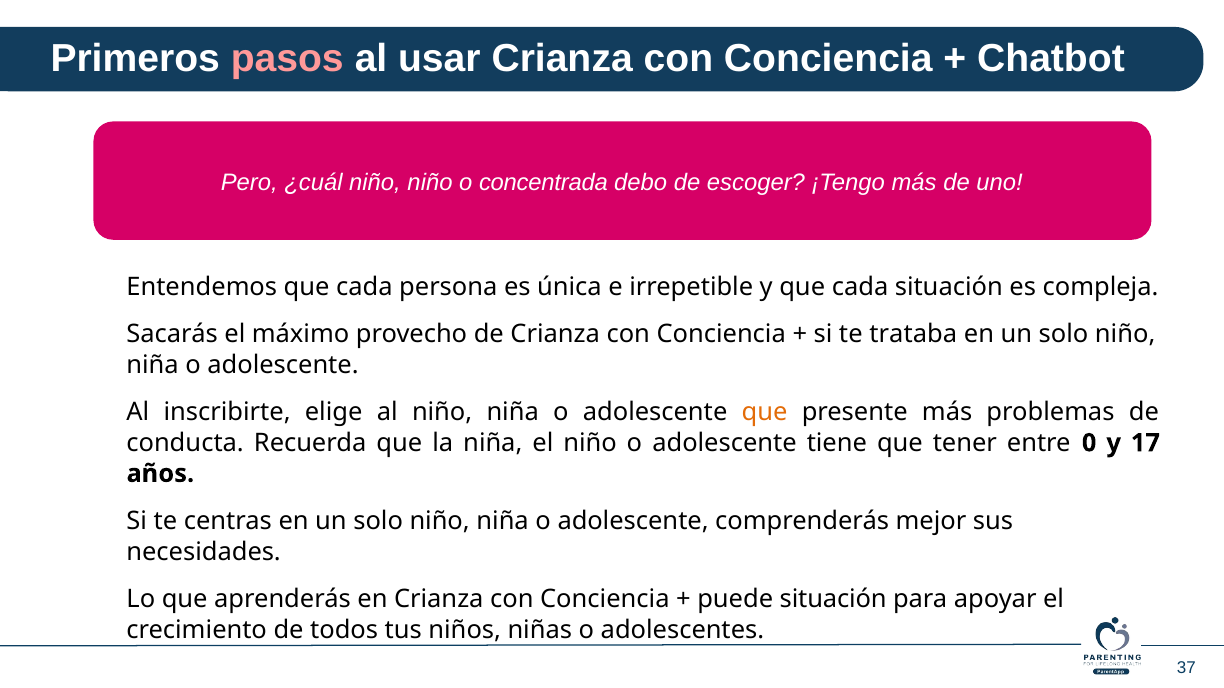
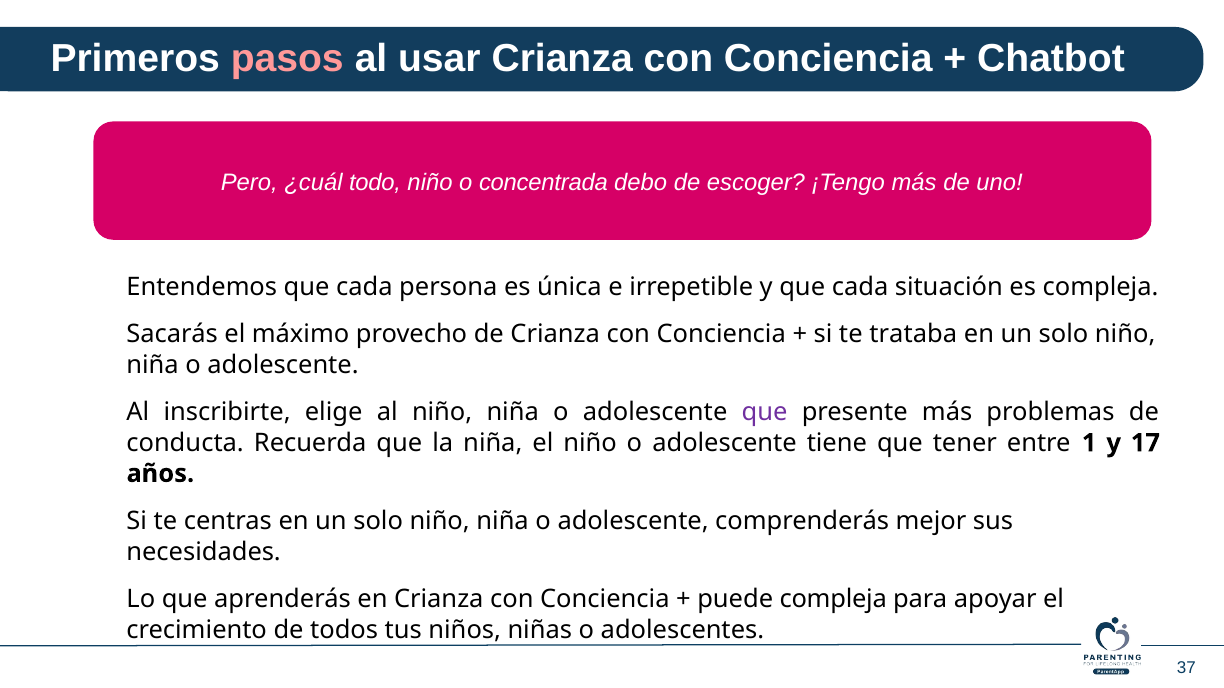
¿cuál niño: niño -> todo (375, 182)
que colour: orange -> purple (765, 413)
0: 0 -> 1 (1089, 443)
puede situación: situación -> compleja (833, 600)
